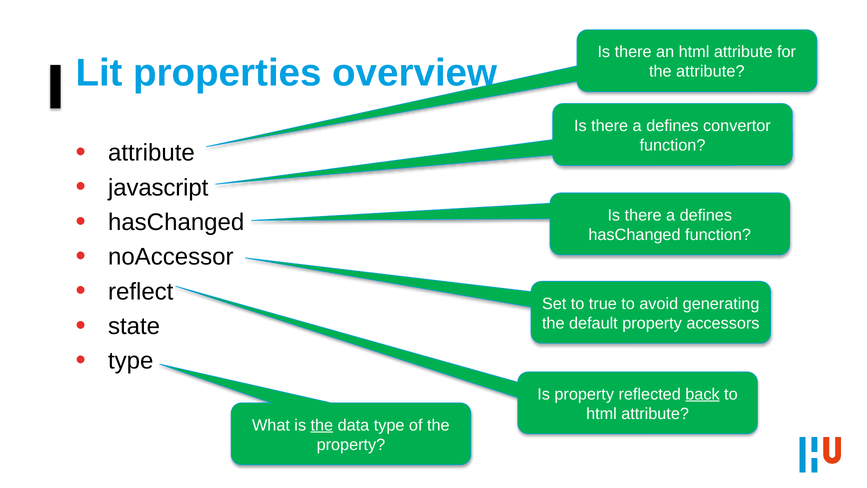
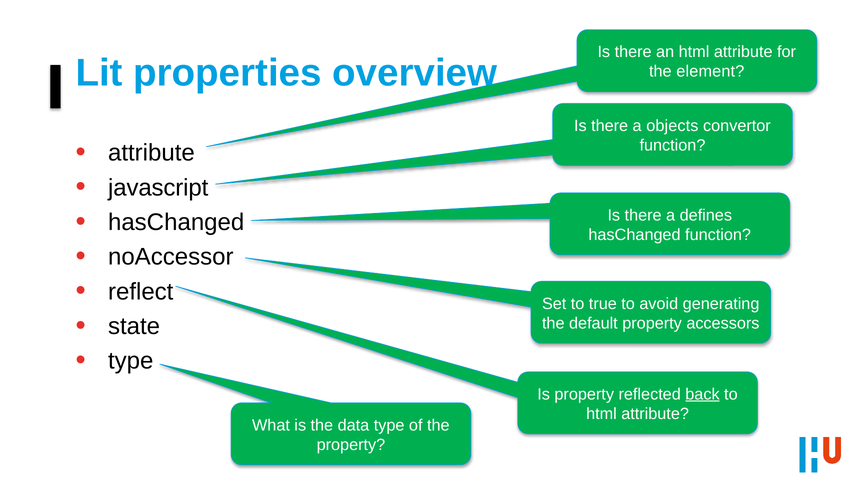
the attribute: attribute -> element (710, 72)
defines: defines -> objects (672, 126)
the underline: present -> none (322, 425)
